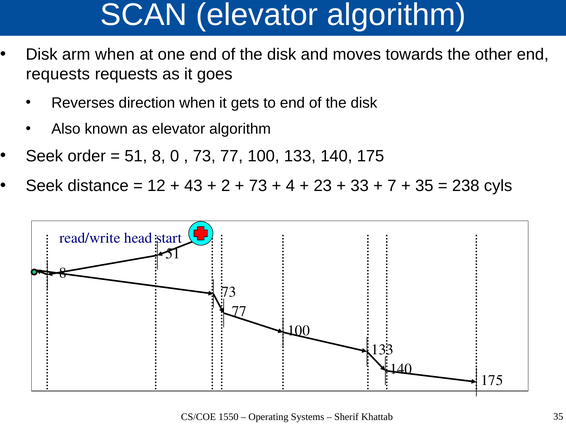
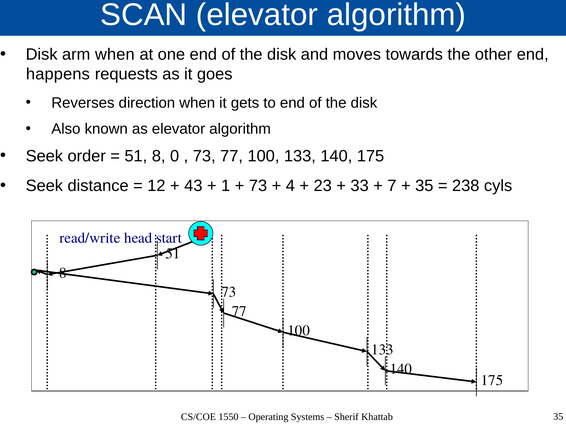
requests: requests -> happens (58, 74)
2: 2 -> 1 (226, 186)
